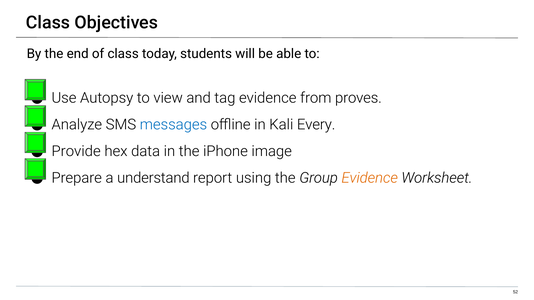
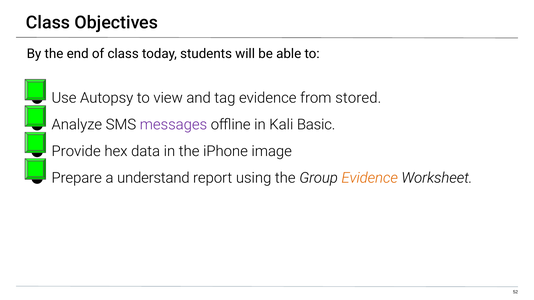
proves: proves -> stored (358, 98)
messages colour: blue -> purple (173, 125)
Every: Every -> Basic (316, 125)
